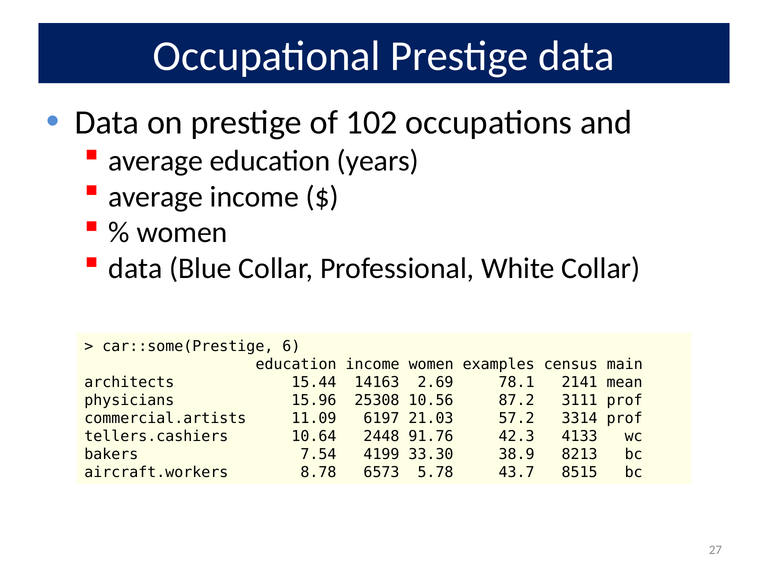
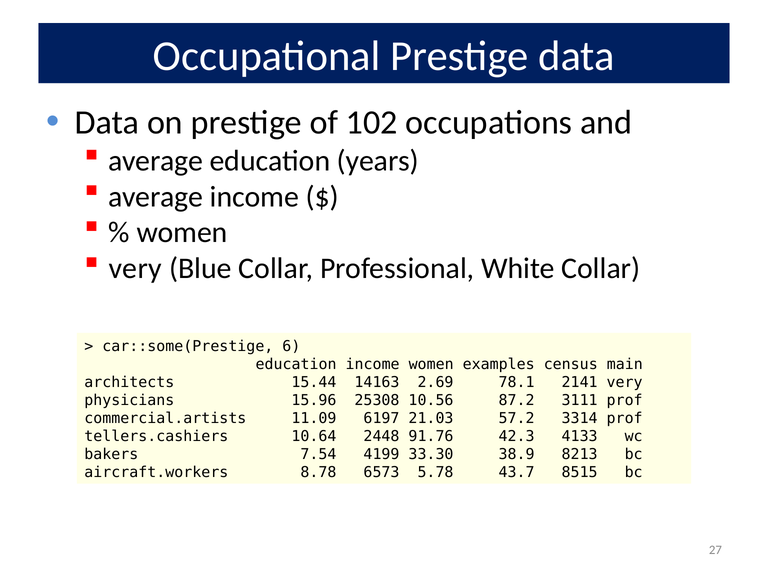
data: data -> very (135, 268)
2141 mean: mean -> very (625, 382)
